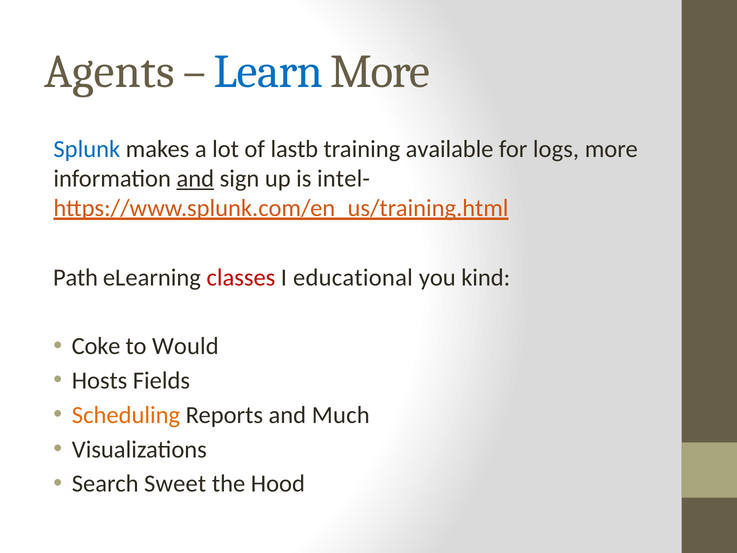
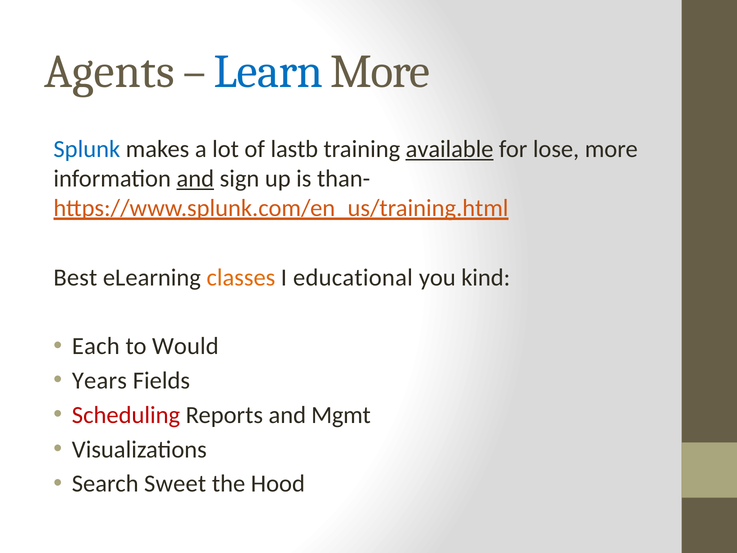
available underline: none -> present (450, 149)
logs: logs -> lose (556, 149)
intel-: intel- -> than- (344, 179)
Path: Path -> Best (75, 277)
classes colour: red -> orange (241, 277)
Coke: Coke -> Each (96, 346)
Hosts: Hosts -> Years (99, 380)
Scheduling colour: orange -> red (126, 415)
Much: Much -> Mgmt (341, 415)
